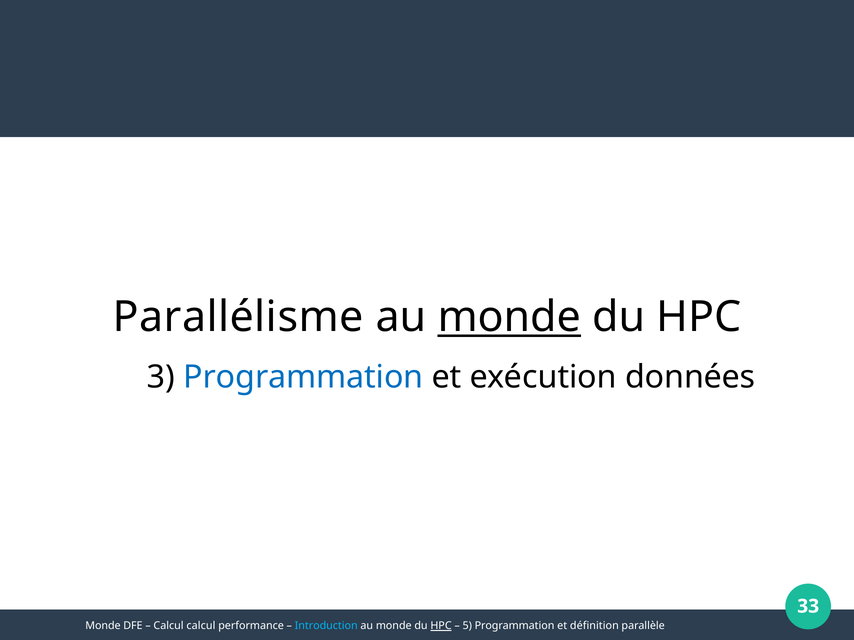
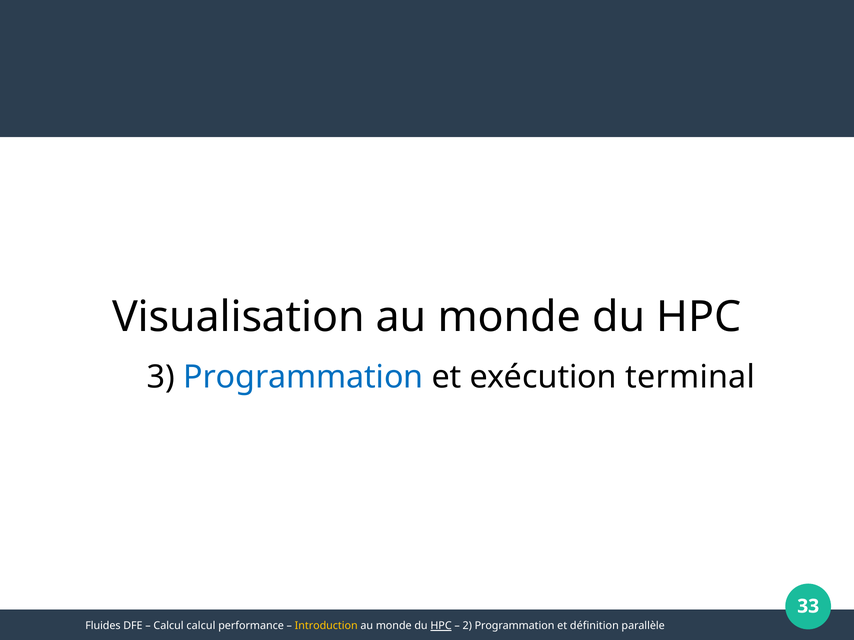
Parallélisme: Parallélisme -> Visualisation (238, 317)
monde underline: present -> none (509, 317)
données: données -> terminal (690, 377)
Monde: Monde -> Fluides (103, 626)
Introduction colour: light blue -> yellow (326, 626)
5: 5 -> 2 (467, 626)
